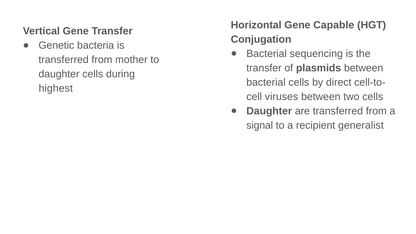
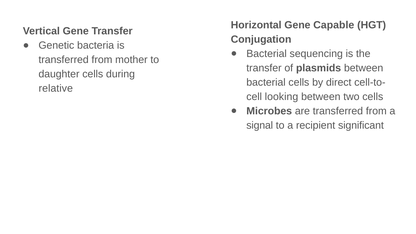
highest: highest -> relative (56, 89)
viruses: viruses -> looking (282, 97)
Daughter: Daughter -> Microbes (269, 111)
generalist: generalist -> significant (361, 125)
